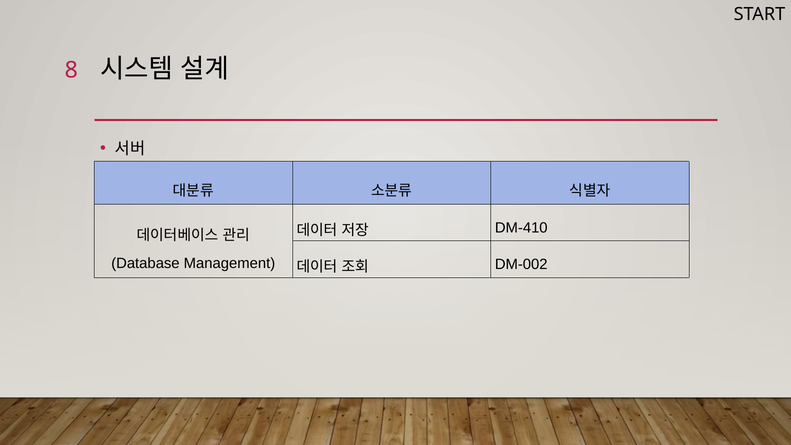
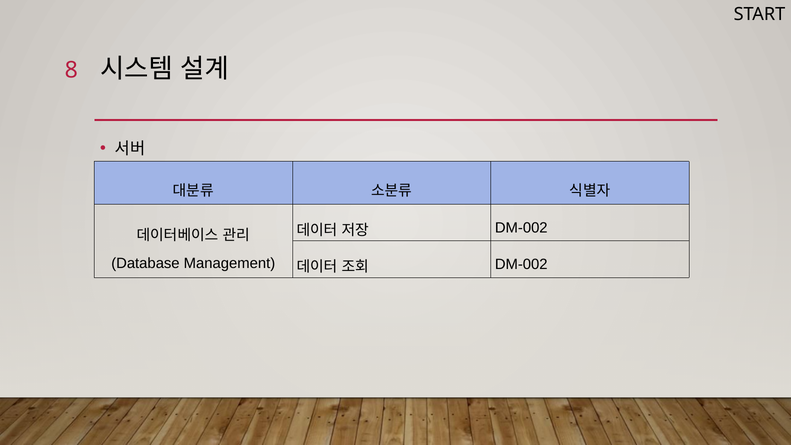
DM-410: DM-410 -> DM-002 (521, 228)
